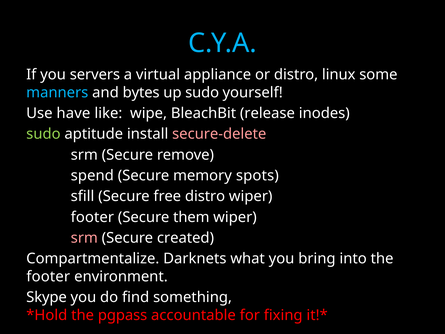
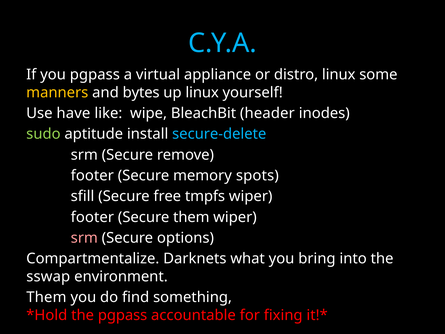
you servers: servers -> pgpass (95, 75)
manners colour: light blue -> yellow (57, 92)
up sudo: sudo -> linux (202, 92)
release: release -> header (267, 113)
secure-delete colour: pink -> light blue (219, 134)
spend: spend -> footer (92, 176)
free distro: distro -> tmpfs (205, 196)
created: created -> options (185, 238)
footer: footer -> sswap (48, 276)
Skype: Skype -> Them (46, 297)
